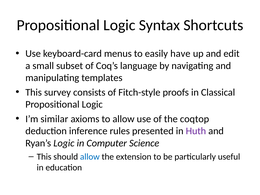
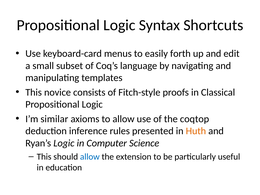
have: have -> forth (180, 54)
survey: survey -> novice (57, 92)
Huth colour: purple -> orange (196, 131)
